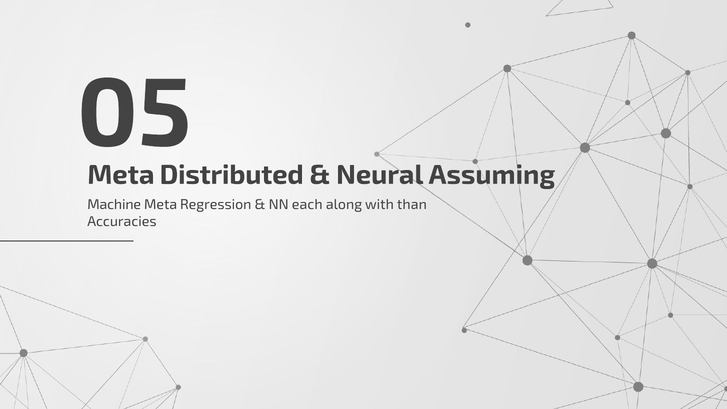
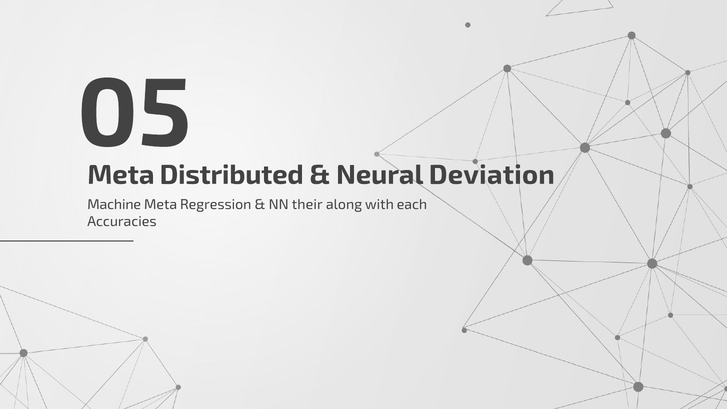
Assuming: Assuming -> Deviation (492, 175)
each: each -> their (307, 204)
than: than -> each (412, 204)
